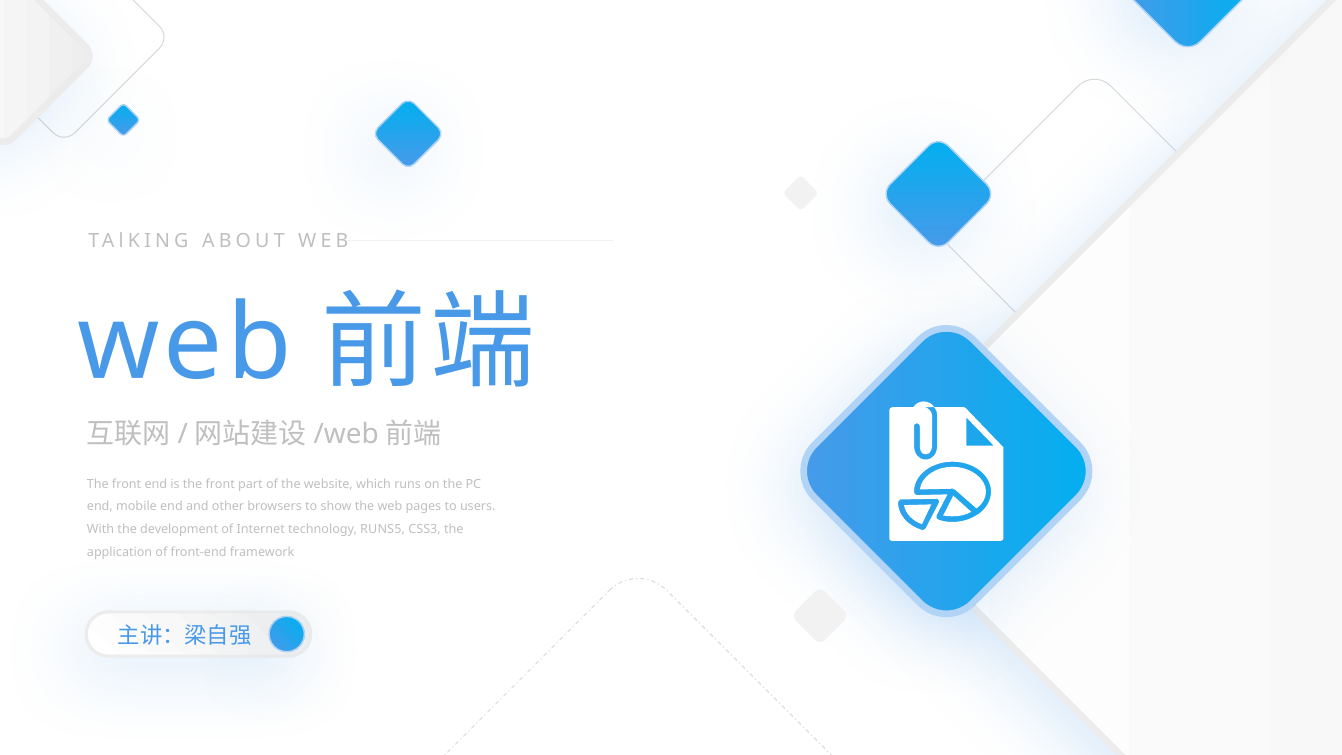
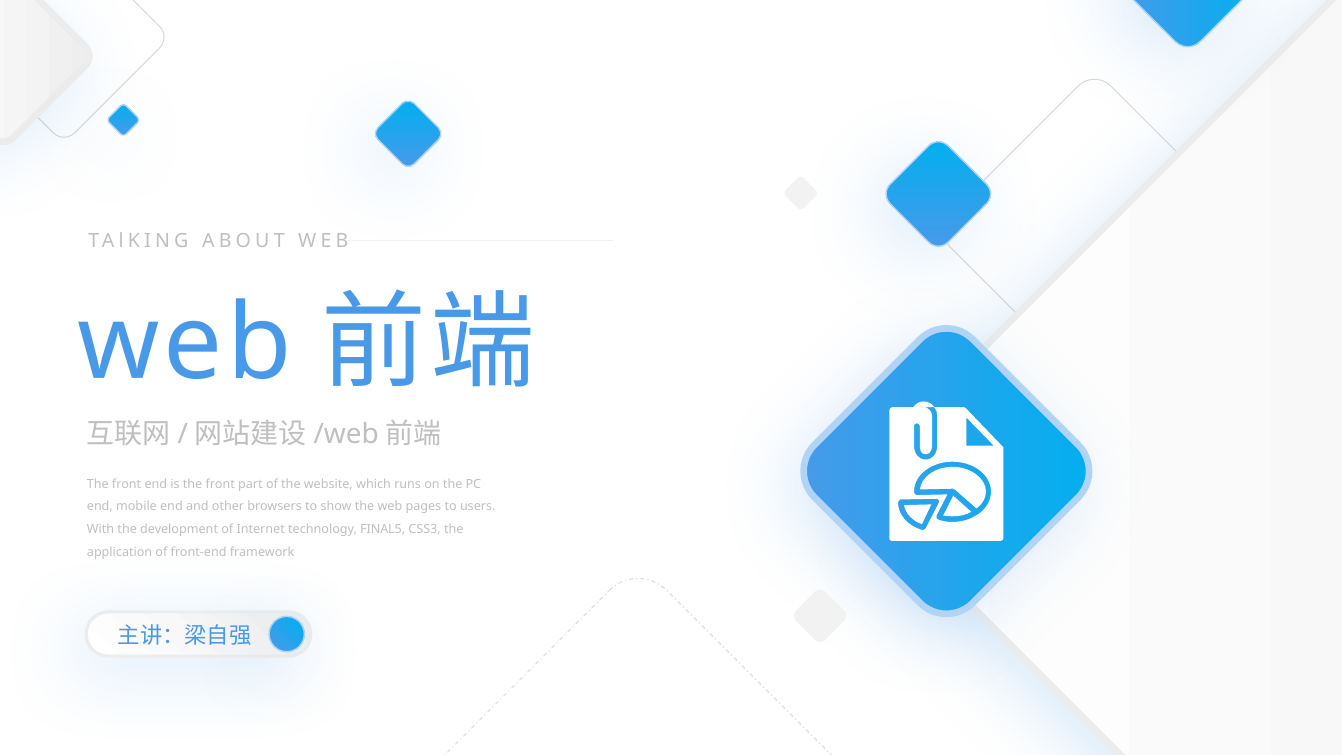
RUNS5: RUNS5 -> FINAL5 (383, 529)
